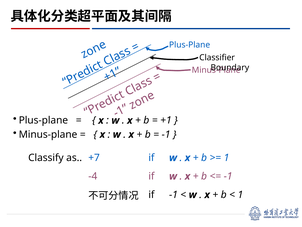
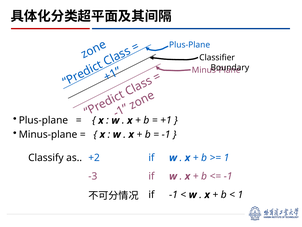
+7: +7 -> +2 (94, 157)
-4: -4 -> -3 (93, 176)
